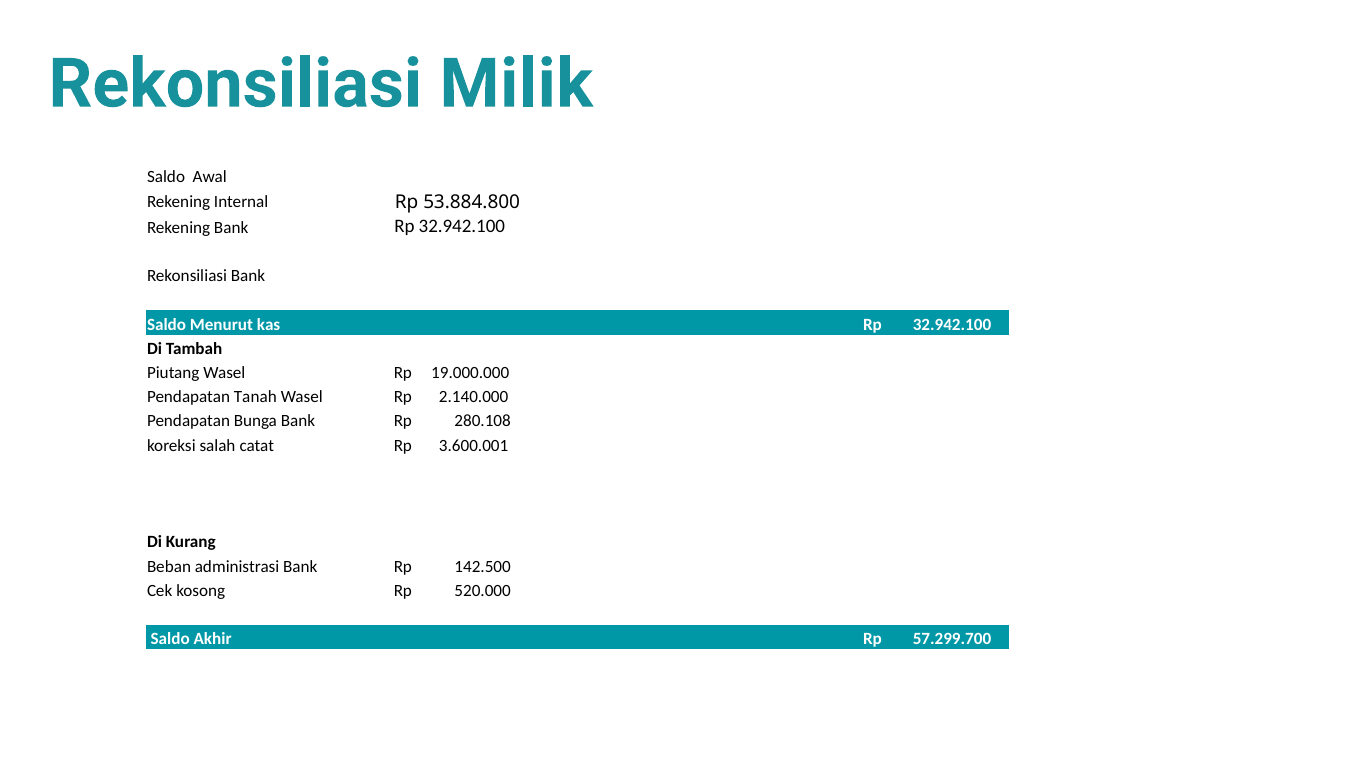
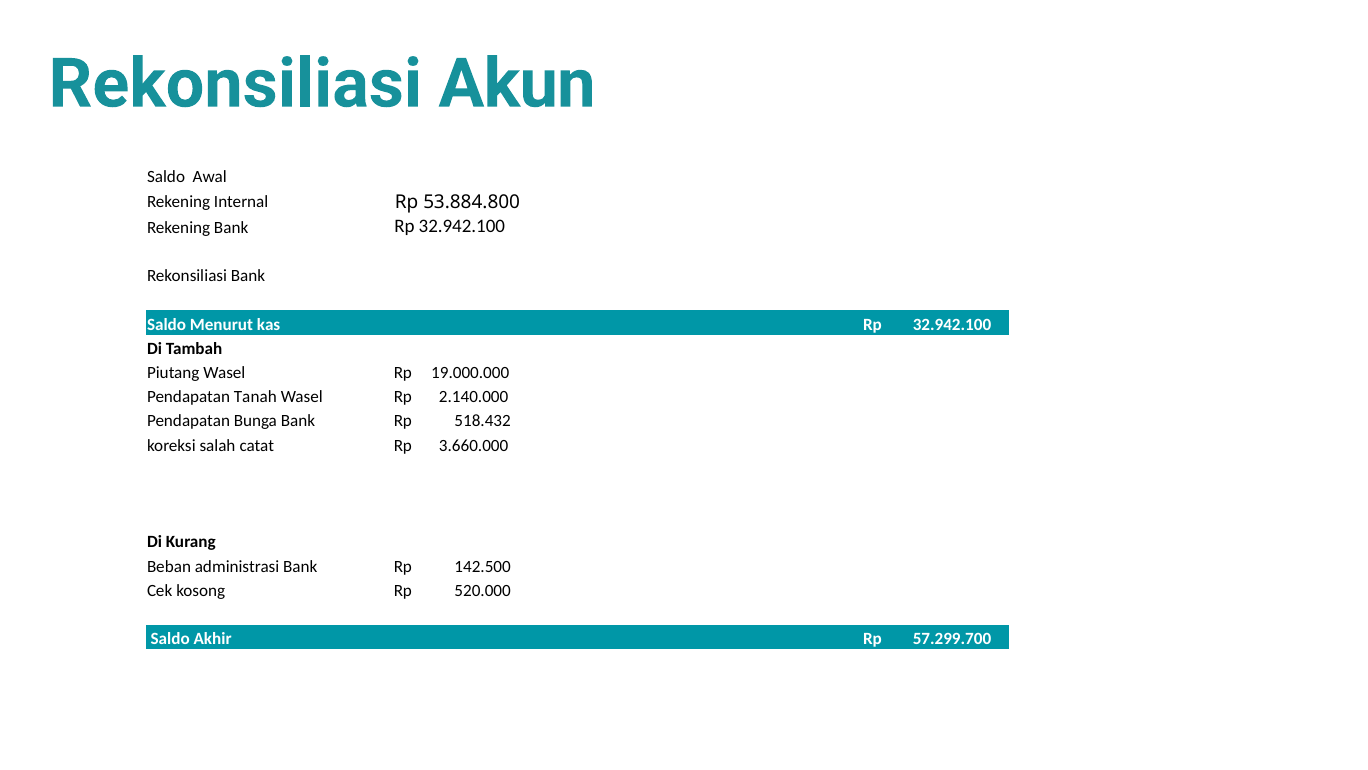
Milik: Milik -> Akun (517, 84)
280.108: 280.108 -> 518.432 (483, 421)
3.600.001: 3.600.001 -> 3.660.000 (474, 445)
